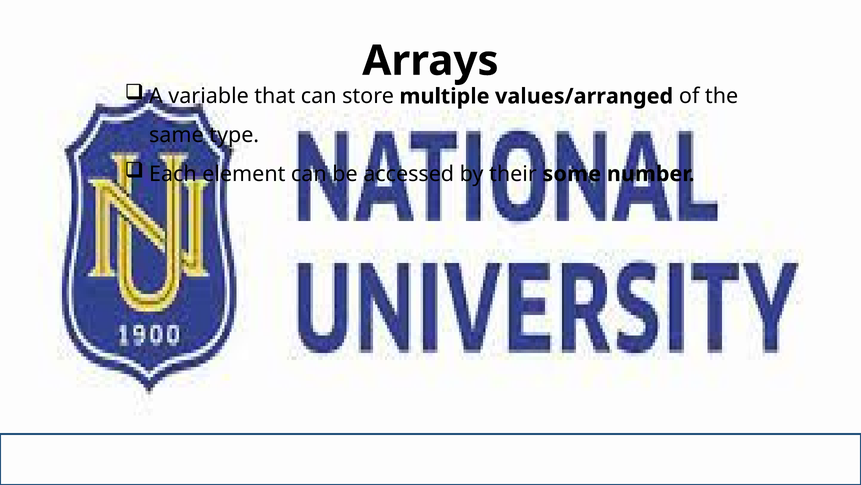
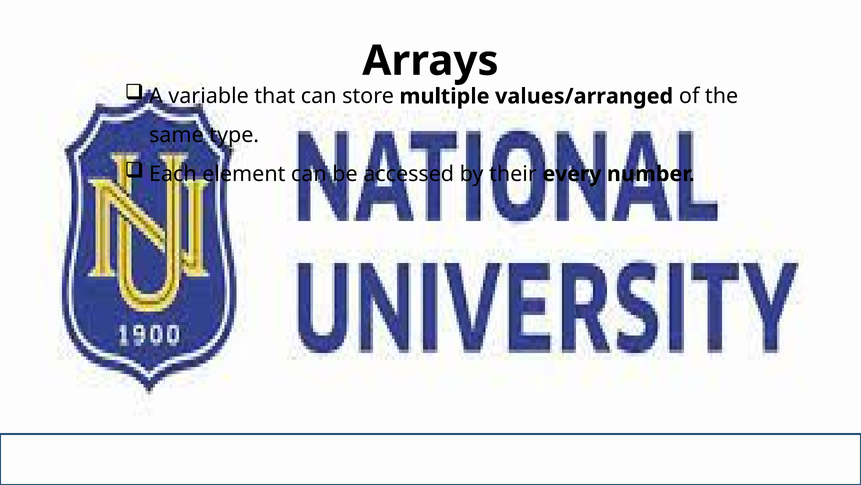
some: some -> every (572, 174)
